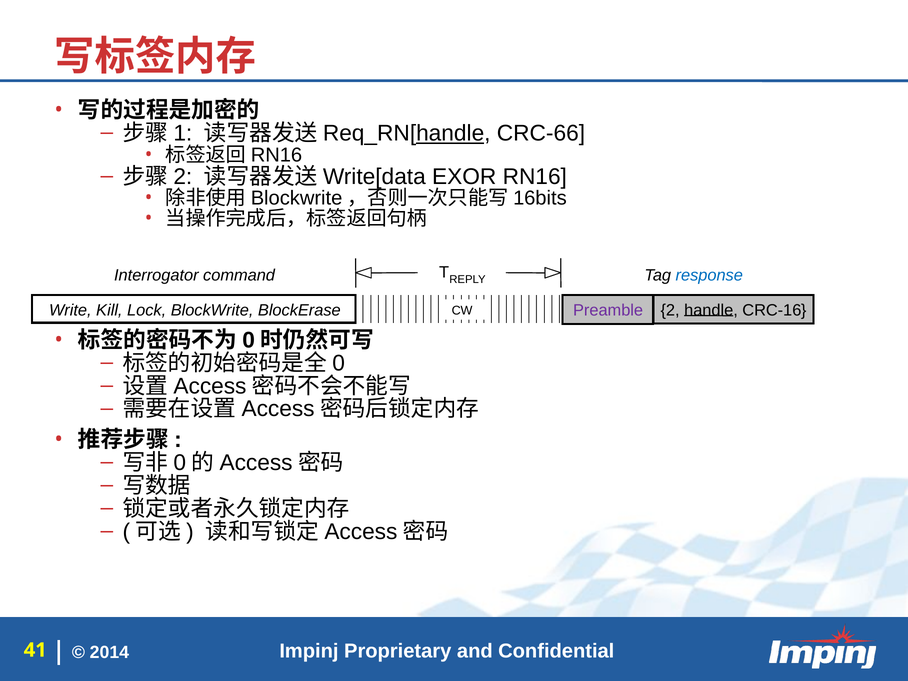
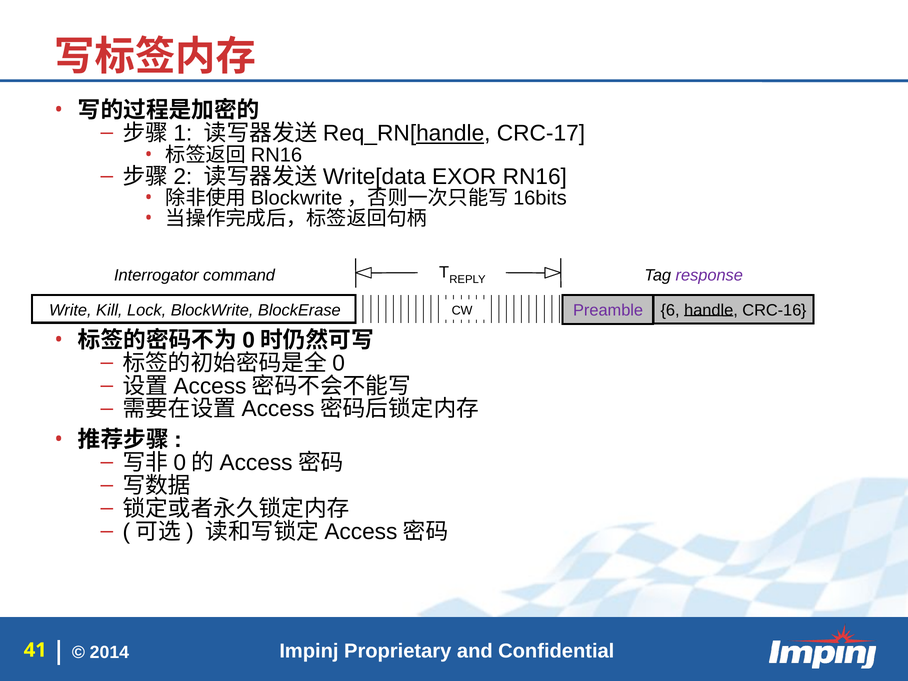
CRC-66: CRC-66 -> CRC-17 (541, 133)
response colour: blue -> purple (709, 275)
2: 2 -> 6 (670, 310)
